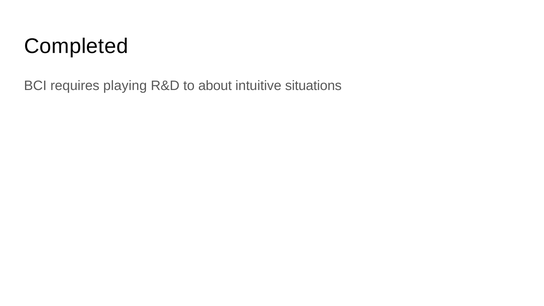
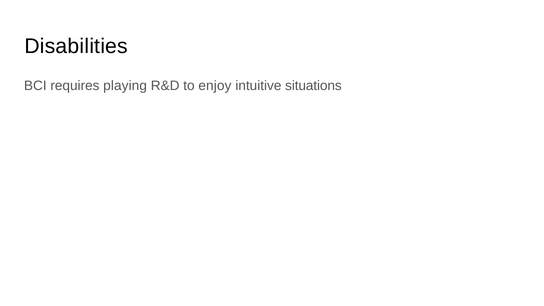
Completed: Completed -> Disabilities (76, 46)
about: about -> enjoy (215, 86)
